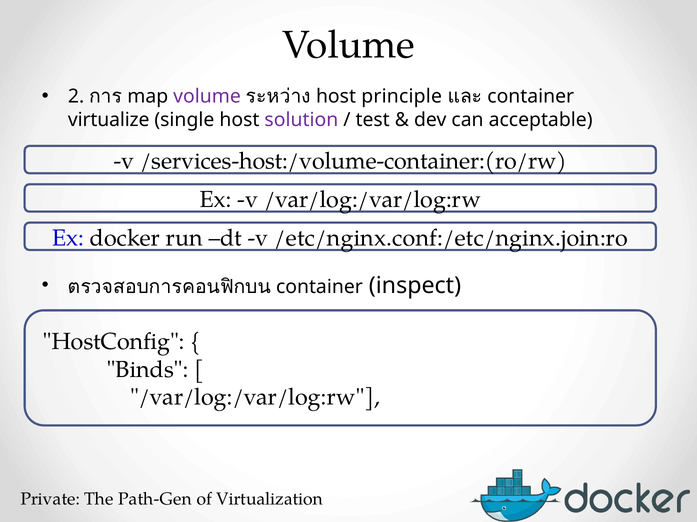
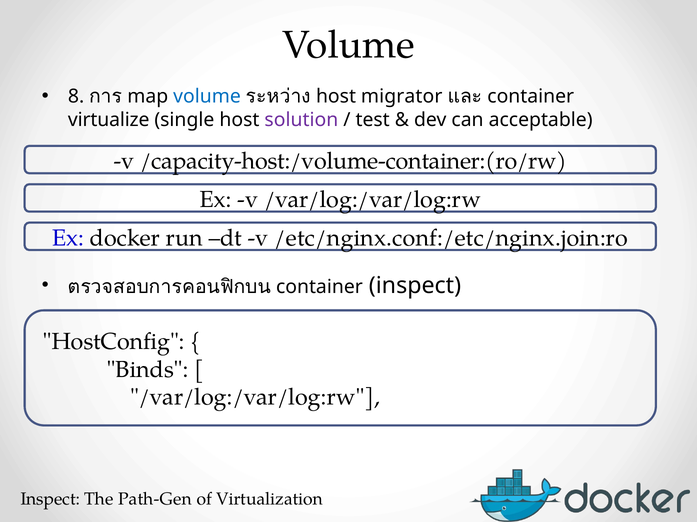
2: 2 -> 8 (76, 97)
volume colour: purple -> blue (207, 97)
principle: principle -> migrator (402, 97)
/services-host:/volume-container:(ro/rw: /services-host:/volume-container:(ro/rw -> /capacity-host:/volume-container:(ro/rw (354, 161)
Private: Private -> Inspect (50, 500)
